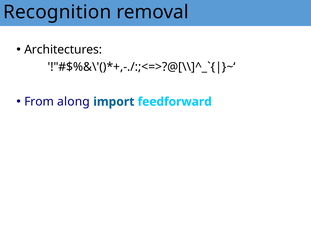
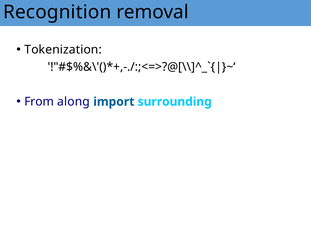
Architectures: Architectures -> Tokenization (63, 50)
feedforward: feedforward -> surrounding (175, 102)
